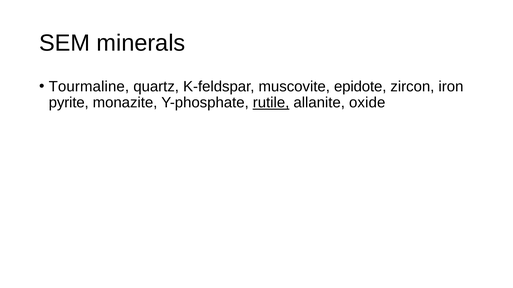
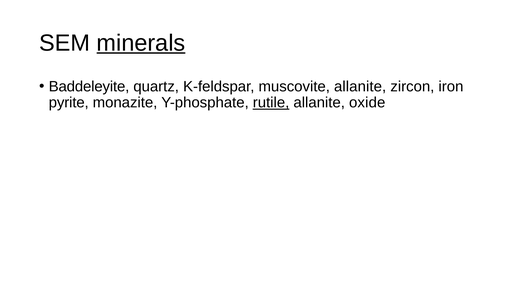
minerals underline: none -> present (141, 43)
Tourmaline: Tourmaline -> Baddeleyite (89, 87)
muscovite epidote: epidote -> allanite (360, 87)
